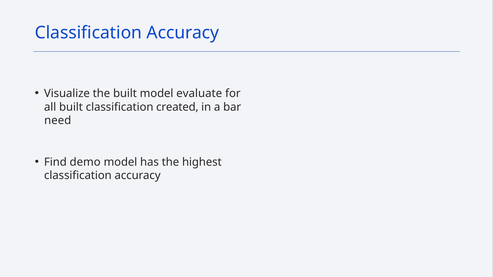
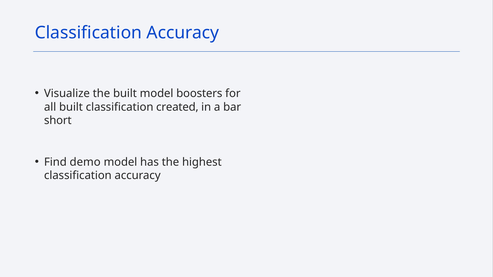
evaluate: evaluate -> boosters (199, 94)
need: need -> short (58, 121)
